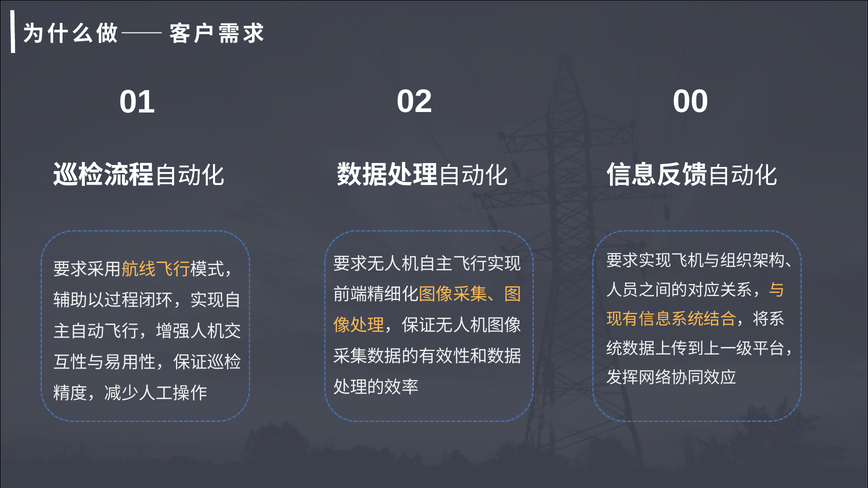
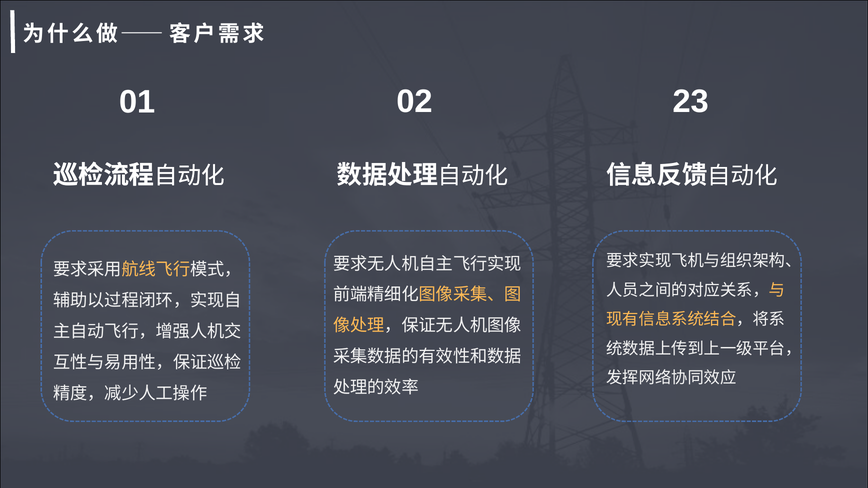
00: 00 -> 23 (691, 102)
